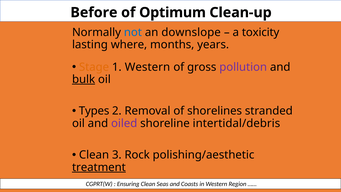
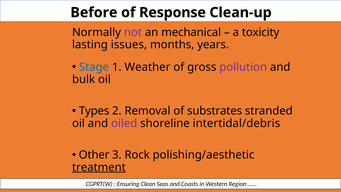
Optimum: Optimum -> Response (173, 12)
not colour: blue -> purple (133, 32)
downslope: downslope -> mechanical (191, 32)
where: where -> issues (129, 45)
Stage colour: orange -> blue (94, 67)
1 Western: Western -> Weather (147, 67)
bulk underline: present -> none (84, 79)
shorelines: shorelines -> substrates (215, 111)
Clean: Clean -> Other (94, 155)
